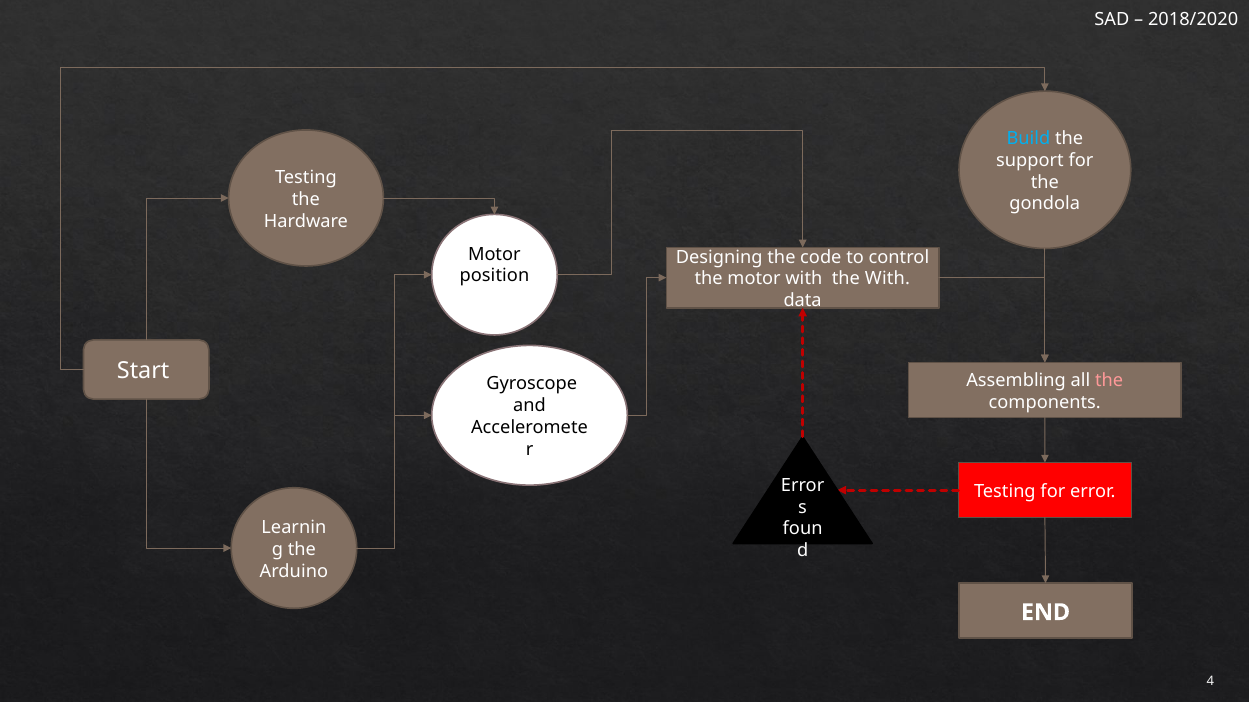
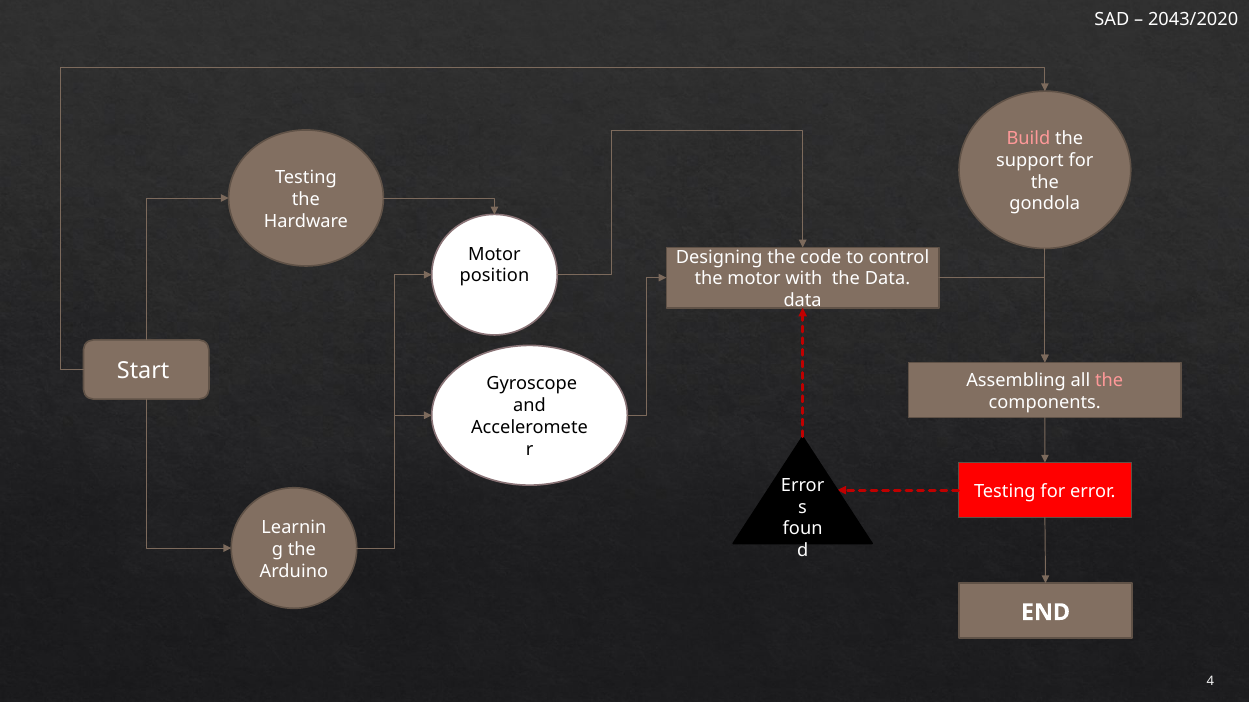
2018/2020: 2018/2020 -> 2043/2020 (1193, 19)
Build colour: light blue -> pink (1028, 138)
the With: With -> Data (888, 279)
